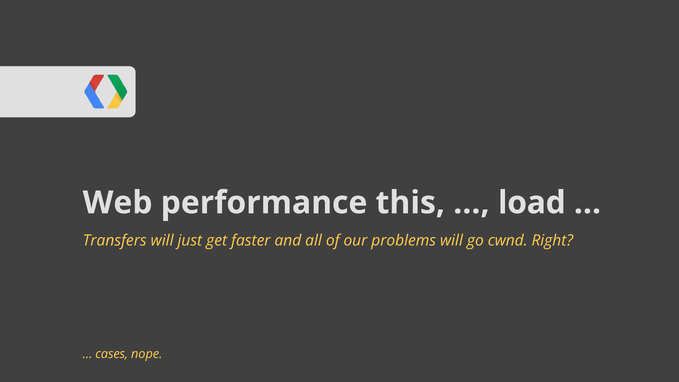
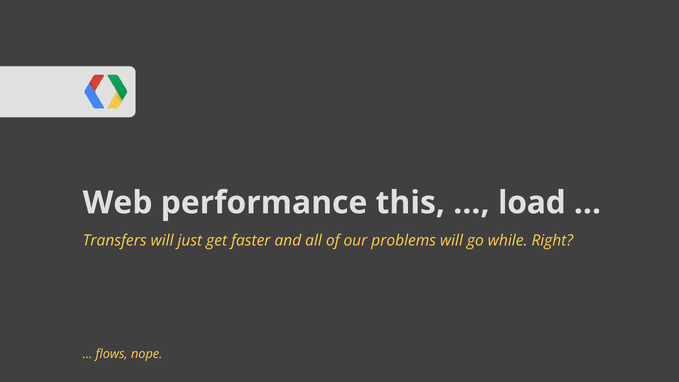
cwnd: cwnd -> while (508, 241)
cases: cases -> flows (112, 354)
